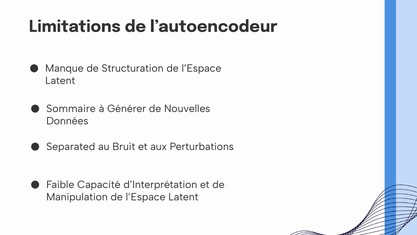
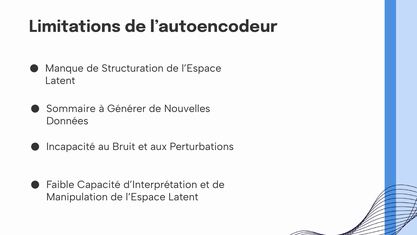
Separated: Separated -> Incapacité (71, 146)
